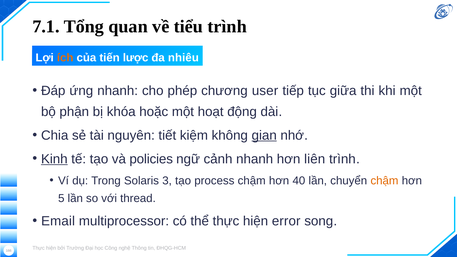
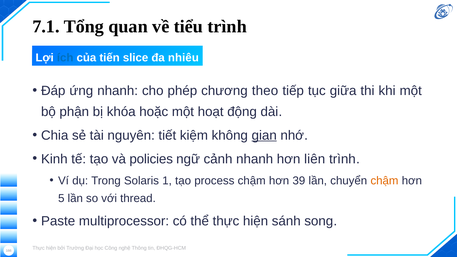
ích colour: orange -> blue (65, 58)
lược: lược -> slice (136, 58)
user: user -> theo (265, 91)
Kinh underline: present -> none (54, 159)
3: 3 -> 1 (167, 181)
40: 40 -> 39 (299, 181)
Email: Email -> Paste (58, 221)
error: error -> sánh (286, 221)
